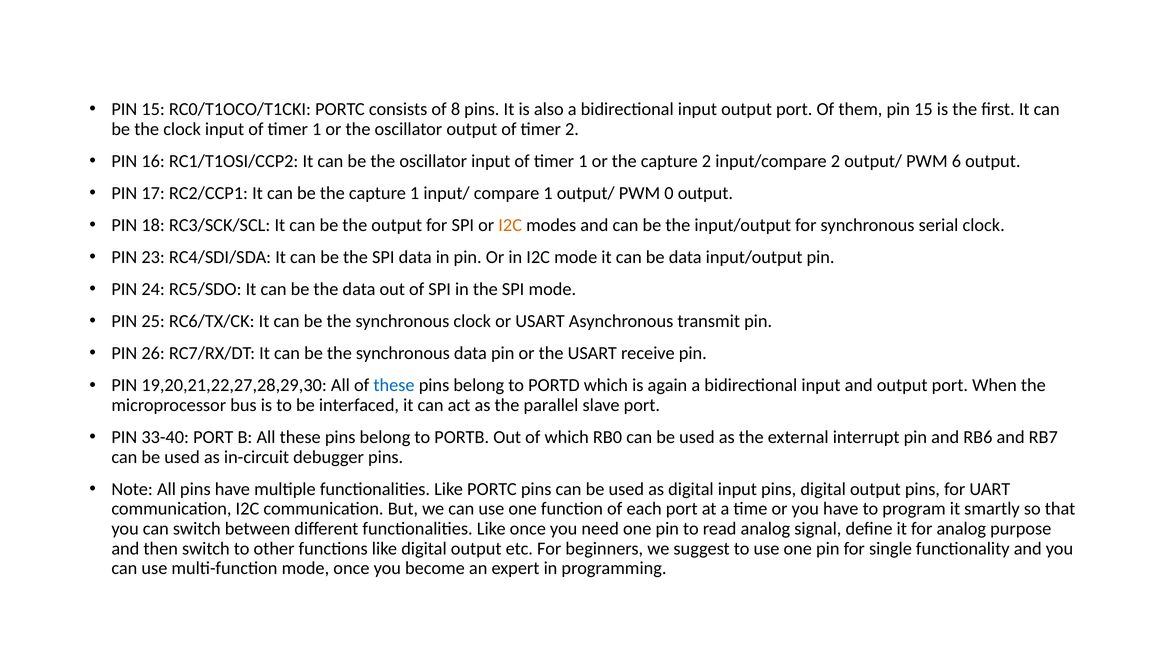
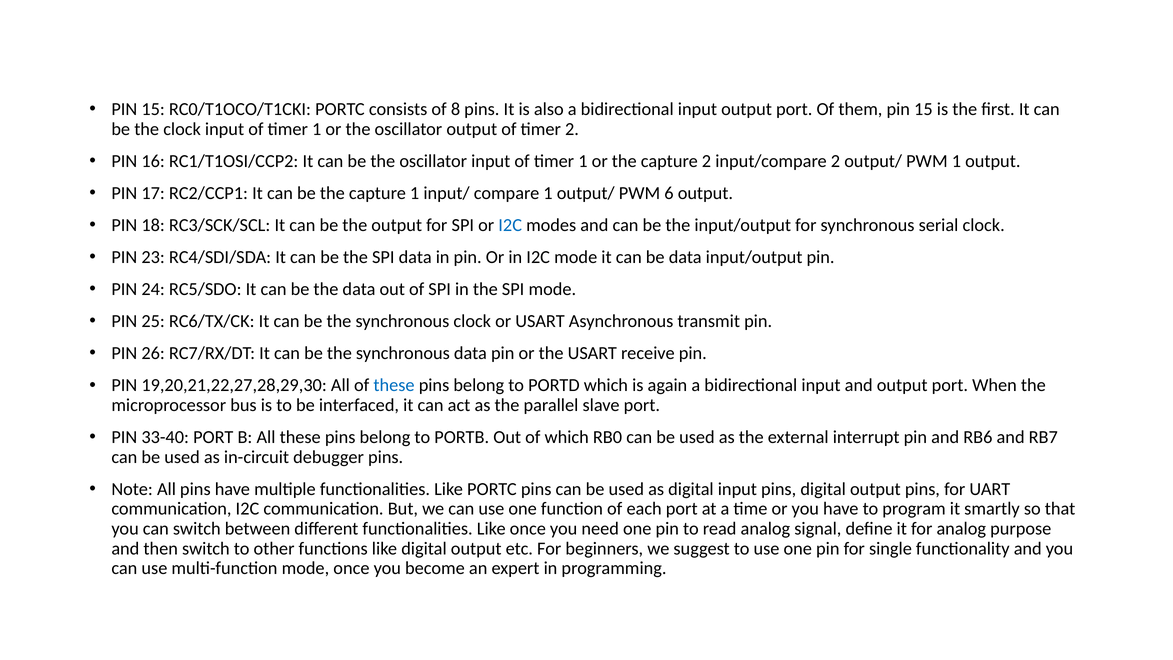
PWM 6: 6 -> 1 (956, 161)
0: 0 -> 6 (669, 193)
I2C colour: orange -> blue (510, 225)
